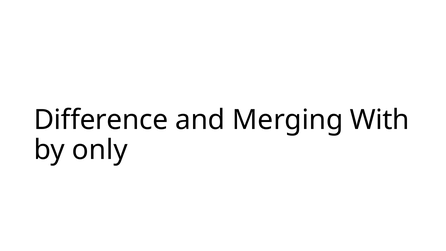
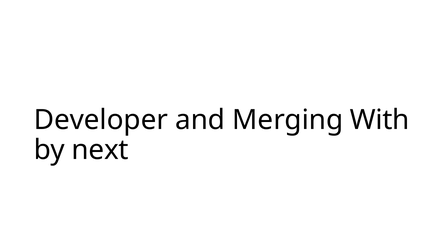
Difference: Difference -> Developer (101, 120)
only: only -> next (100, 150)
